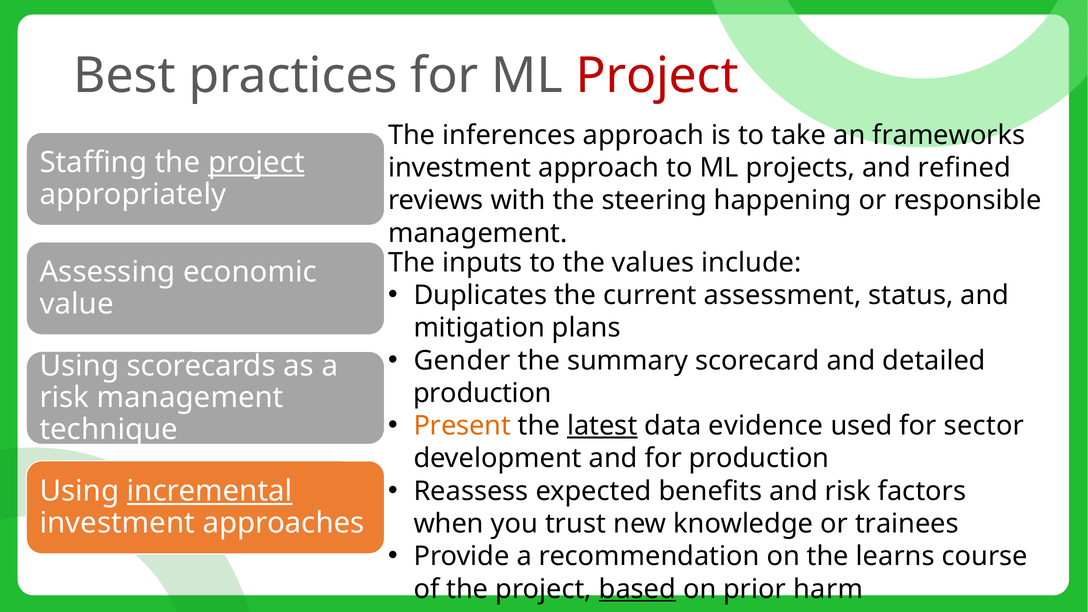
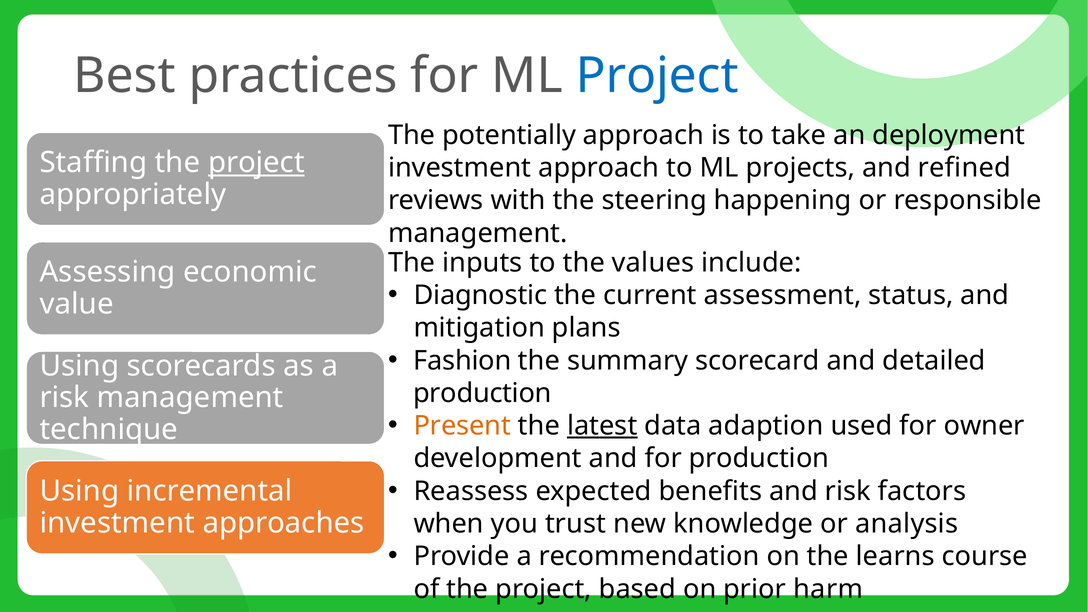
Project colour: red -> blue (657, 76)
inferences: inferences -> potentially (509, 135)
frameworks: frameworks -> deployment (949, 135)
Duplicates: Duplicates -> Diagnostic (480, 295)
Gender: Gender -> Fashion (462, 361)
evidence: evidence -> adaption (766, 426)
sector: sector -> owner (984, 426)
incremental underline: present -> none (210, 491)
trainees: trainees -> analysis (907, 524)
based underline: present -> none (637, 589)
